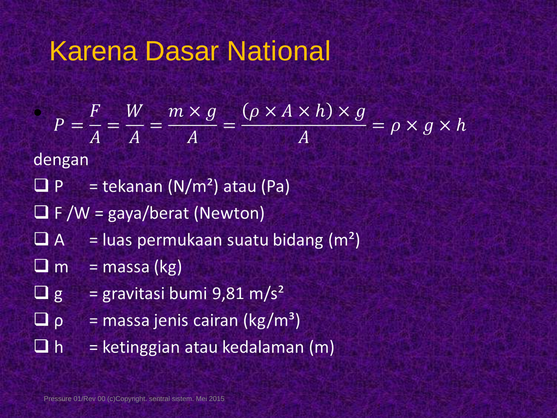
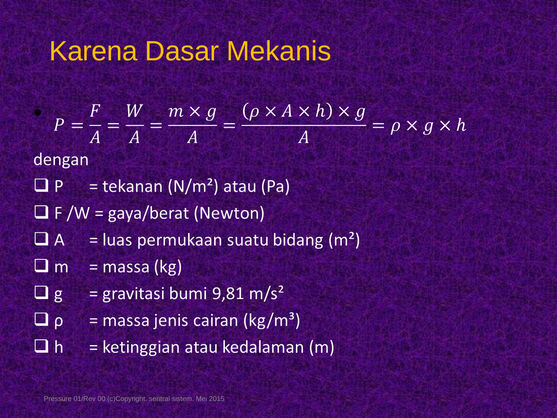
National: National -> Mekanis (279, 51)
